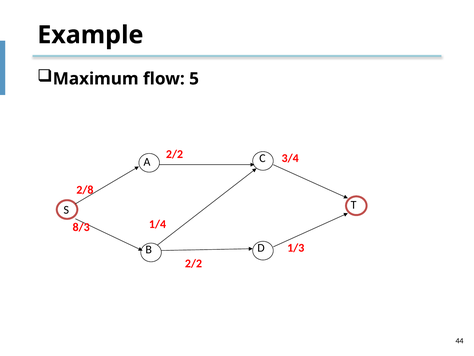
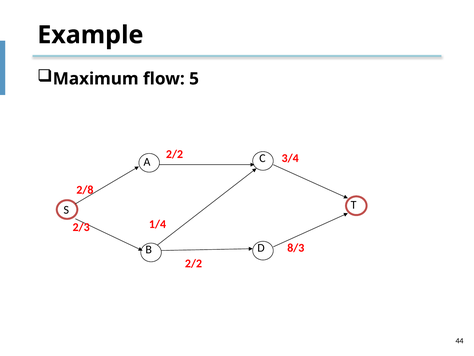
8/3: 8/3 -> 2/3 (81, 227)
1/3: 1/3 -> 8/3 (296, 247)
